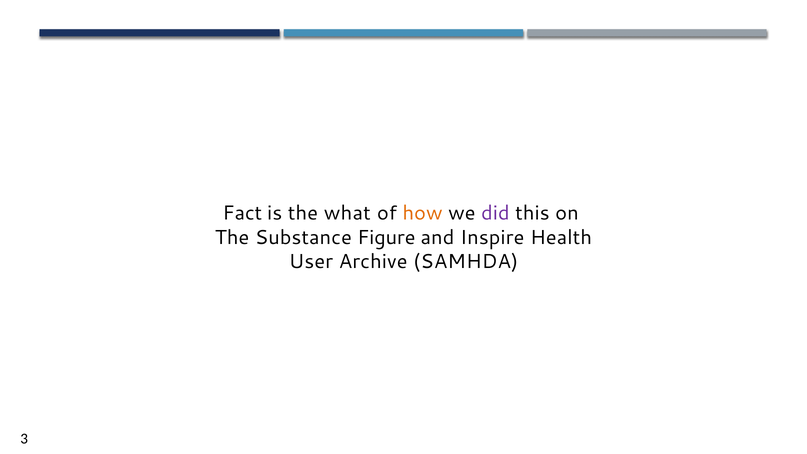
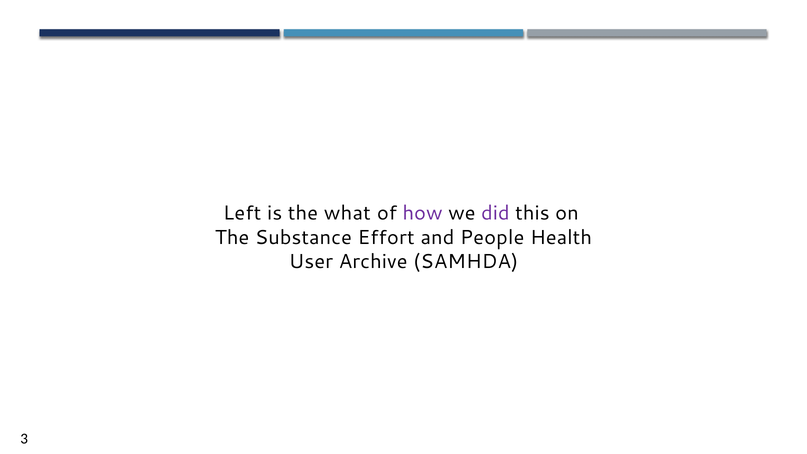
Fact: Fact -> Left (242, 213)
how colour: orange -> purple (423, 213)
Figure: Figure -> Effort (386, 237)
Inspire: Inspire -> People (492, 237)
